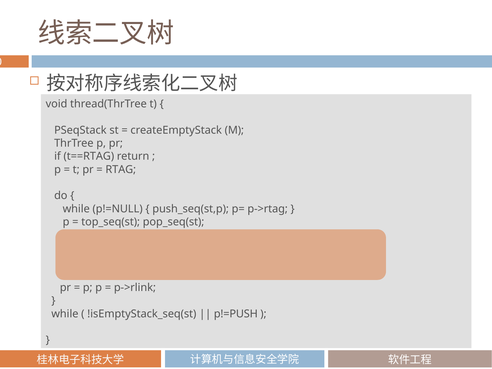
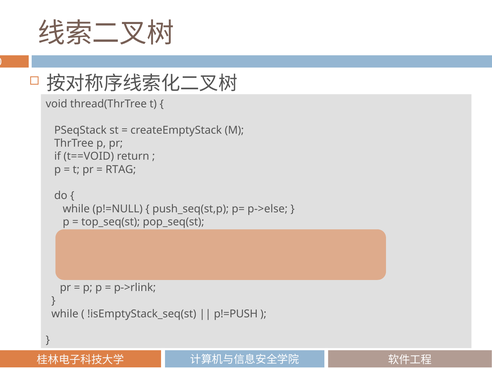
t==RTAG: t==RTAG -> t==VOID (89, 156)
p->rtag: p->rtag -> p->else (268, 209)
